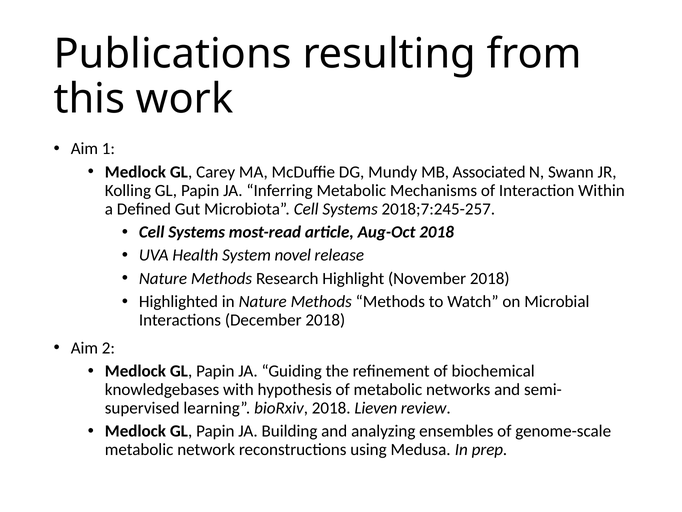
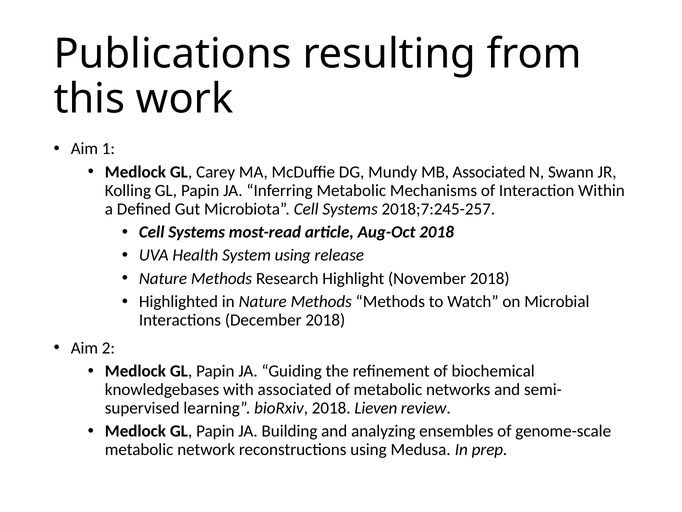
System novel: novel -> using (293, 255)
with hypothesis: hypothesis -> associated (295, 389)
